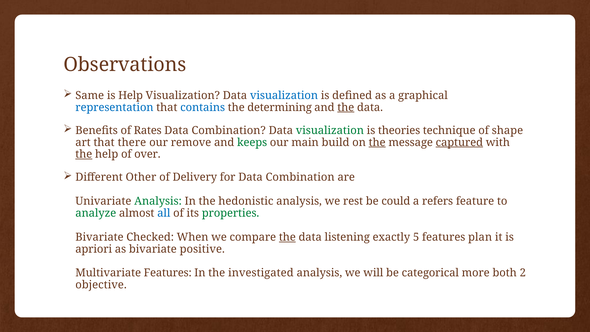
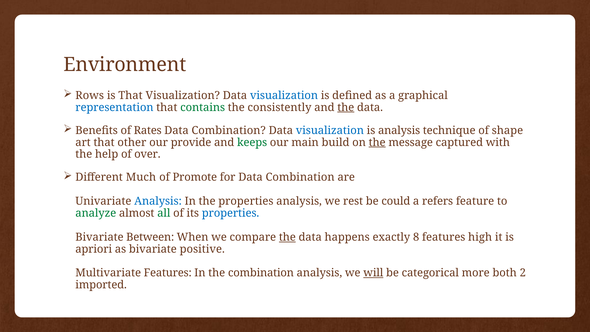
Observations: Observations -> Environment (125, 65)
Same: Same -> Rows (90, 95)
is Help: Help -> That (131, 95)
contains colour: blue -> green (203, 107)
determining: determining -> consistently (279, 107)
visualization colour: green -> blue (330, 130)
is theories: theories -> analysis (399, 130)
there: there -> other (132, 142)
remove: remove -> provide (191, 142)
captured underline: present -> none (459, 142)
the underline: present -> none (84, 154)
Other: Other -> Much (141, 177)
Delivery: Delivery -> Promote (195, 177)
Analysis colour: green -> blue (158, 201)
the hedonistic: hedonistic -> properties (246, 201)
all colour: blue -> green (164, 213)
properties colour: green -> blue (231, 213)
Checked: Checked -> Between (150, 237)
listening: listening -> happens (347, 237)
5: 5 -> 8 (416, 237)
plan: plan -> high (480, 237)
the investigated: investigated -> combination (261, 273)
will underline: none -> present (373, 273)
objective: objective -> imported (101, 285)
